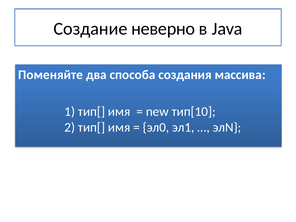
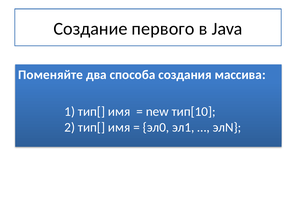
неверно: неверно -> первого (163, 29)
